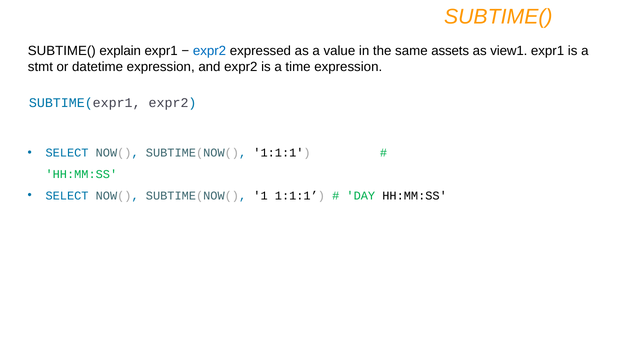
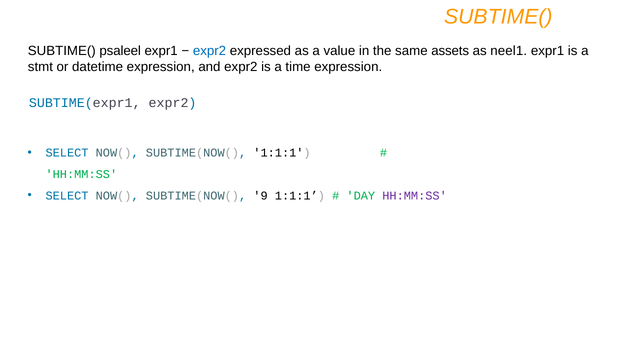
explain: explain -> psaleel (120, 51)
view1: view1 -> neel1 (509, 51)
1: 1 -> 9 (261, 196)
HH:MM:SS colour: black -> purple (415, 196)
